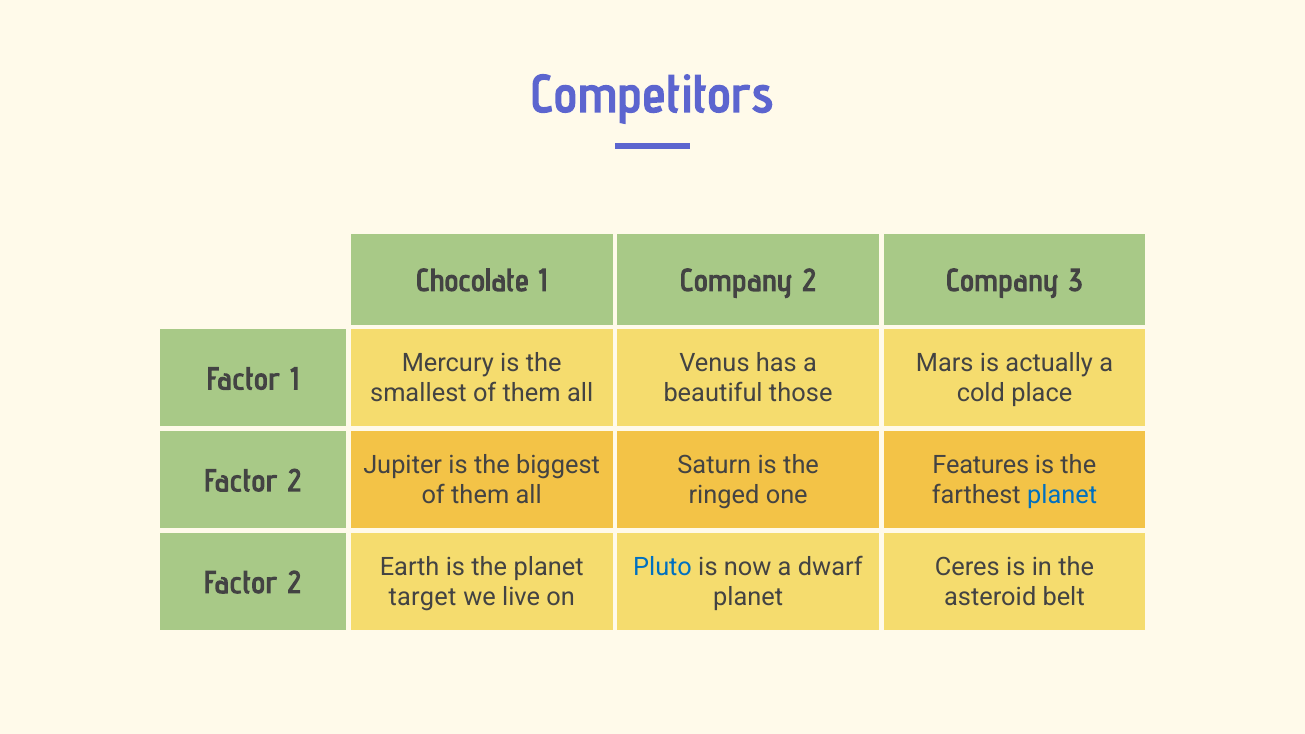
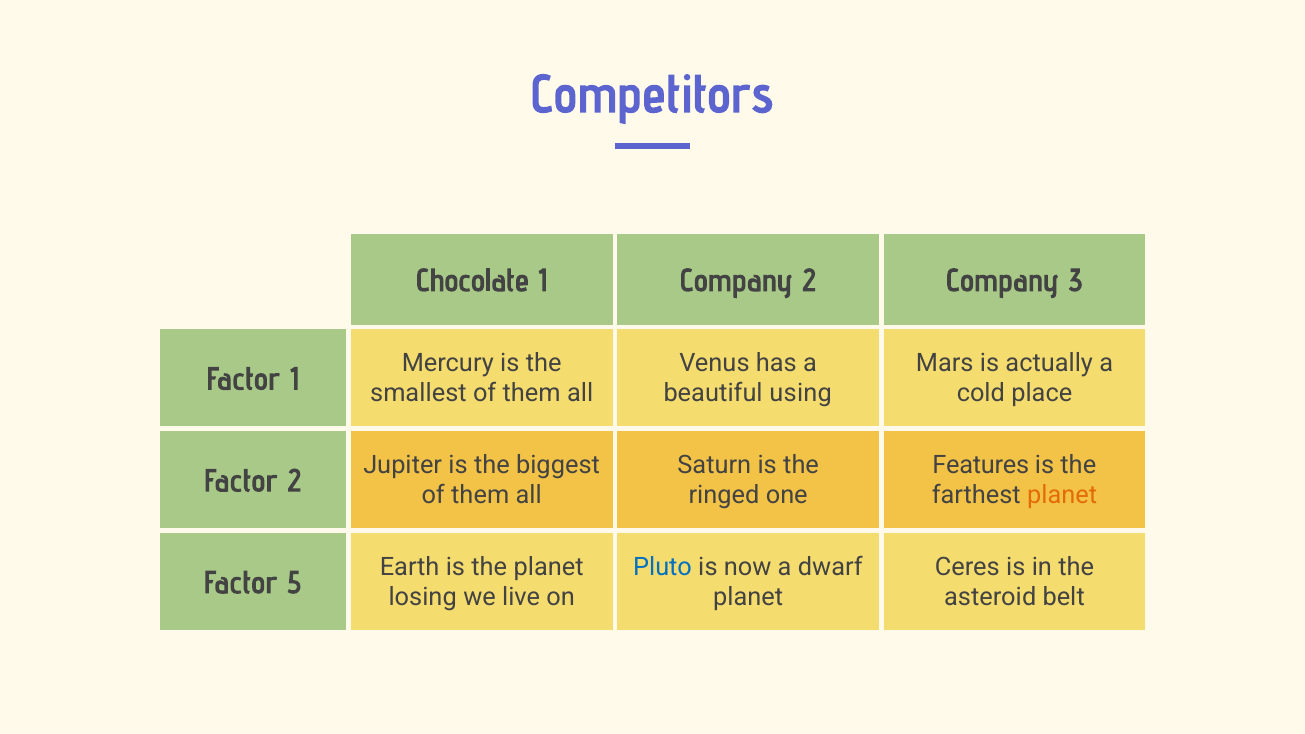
those: those -> using (801, 393)
planet colour: blue -> orange (1062, 495)
2: 2 -> 5 (294, 583)
target: target -> losing (423, 597)
